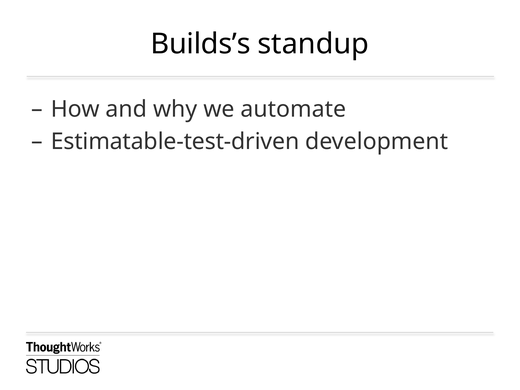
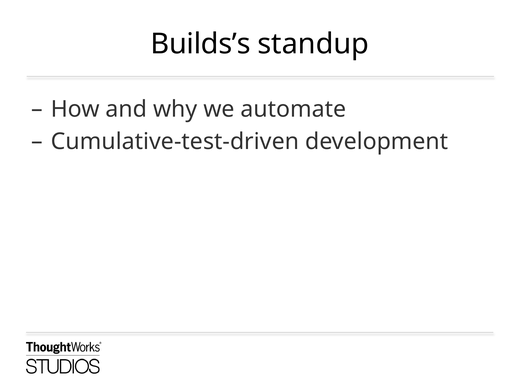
Estimatable-test-driven: Estimatable-test-driven -> Cumulative-test-driven (175, 141)
